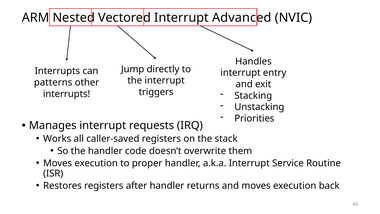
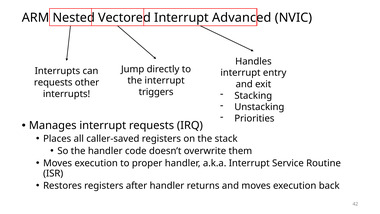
patterns: patterns -> requests (53, 82)
Works: Works -> Places (57, 138)
